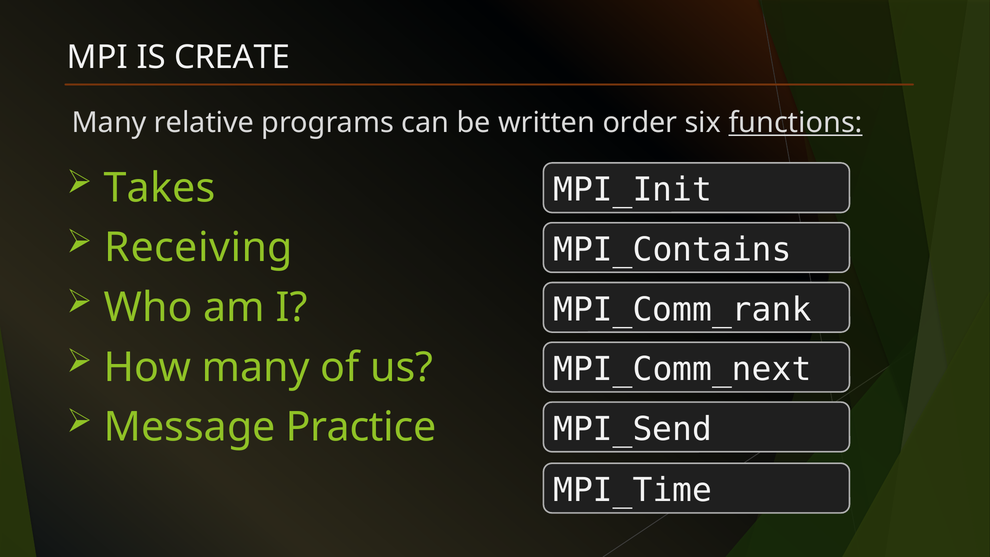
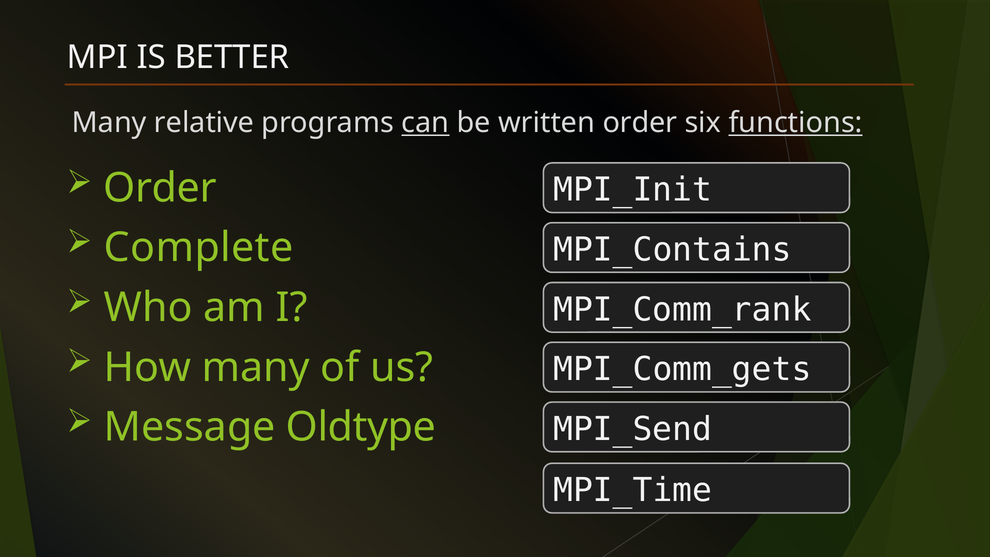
CREATE: CREATE -> BETTER (232, 57)
can underline: none -> present (425, 123)
Takes: Takes -> Order (160, 188)
Receiving: Receiving -> Complete (199, 248)
MPI_Comm_next: MPI_Comm_next -> MPI_Comm_gets (682, 369)
Practice: Practice -> Oldtype (361, 427)
